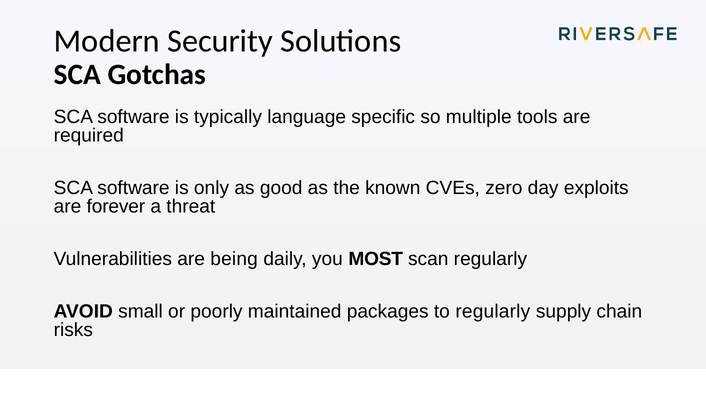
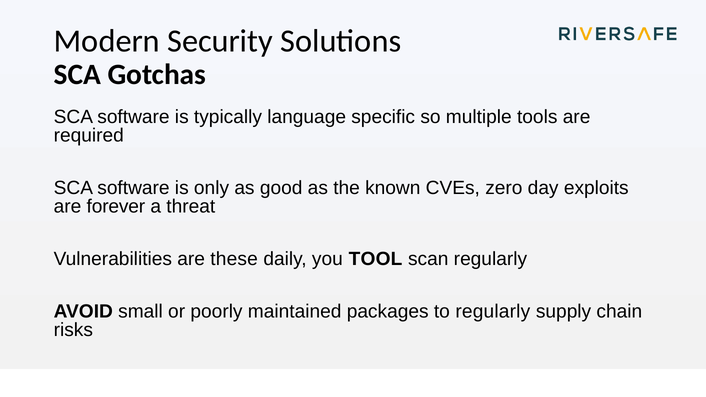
being: being -> these (234, 259)
MOST: MOST -> TOOL (376, 259)
